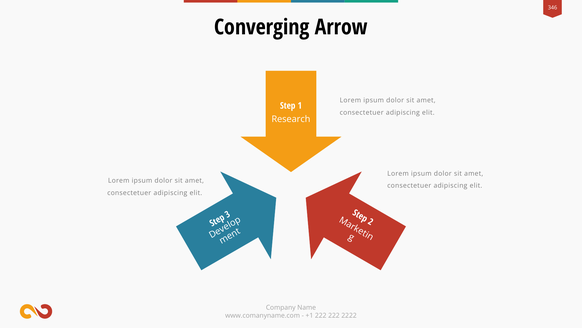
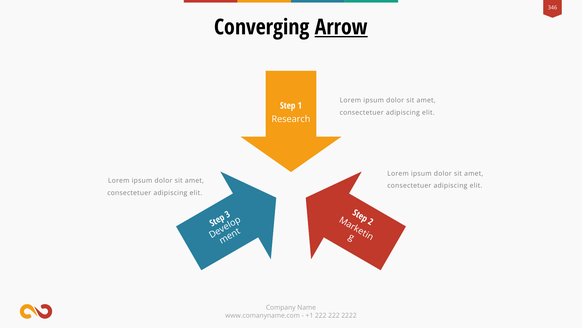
Arrow underline: none -> present (341, 27)
